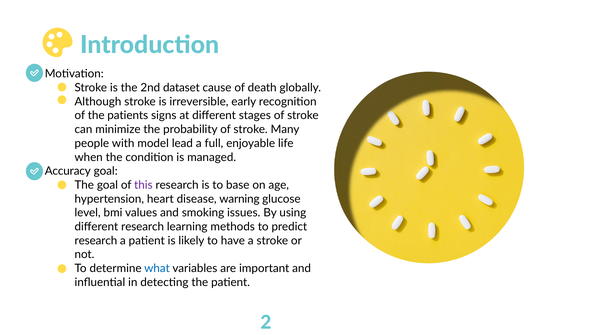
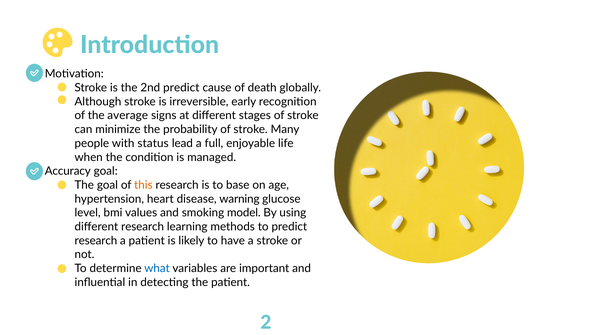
2nd dataset: dataset -> predict (181, 88)
patients: patients -> average (128, 116)
model: model -> status (153, 143)
this colour: purple -> orange (143, 185)
issues: issues -> model (244, 213)
